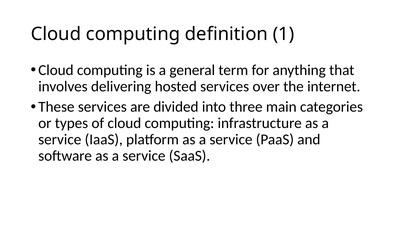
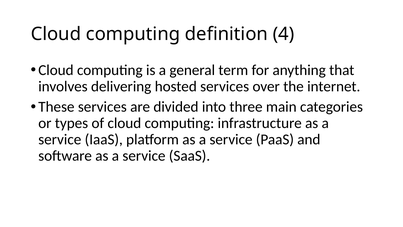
1: 1 -> 4 (284, 34)
